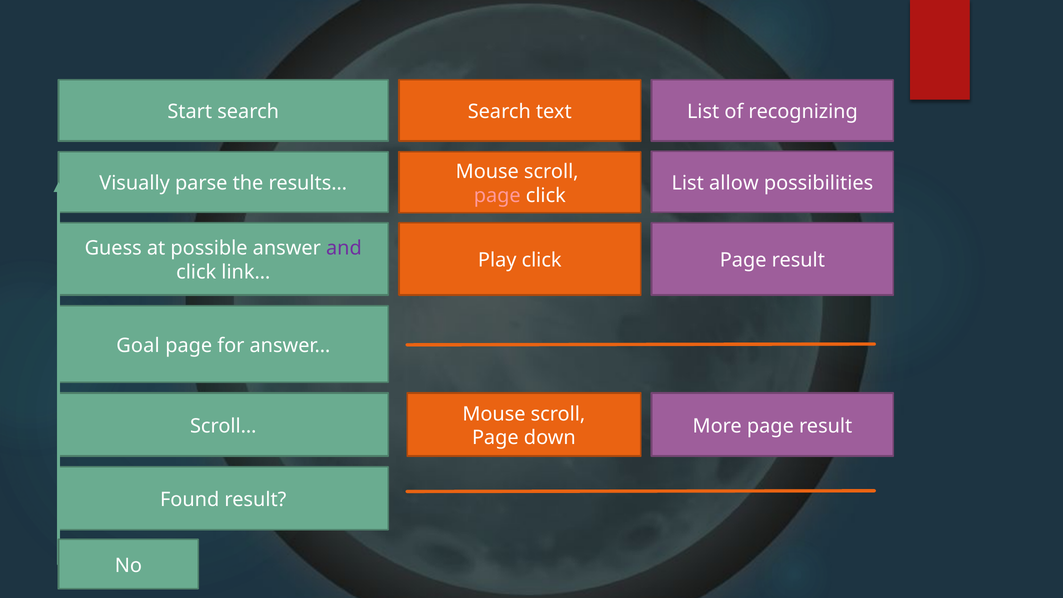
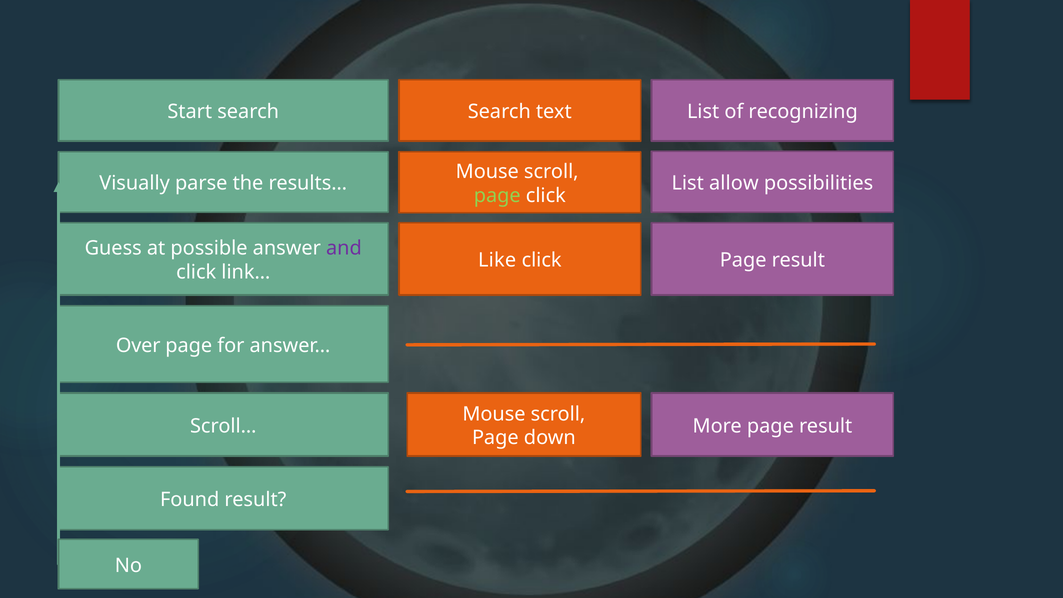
page colour: pink -> light green (497, 196)
Play: Play -> Like (497, 260)
Goal: Goal -> Over (138, 345)
